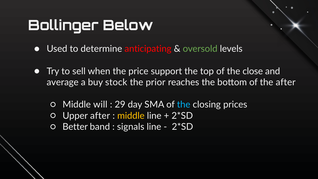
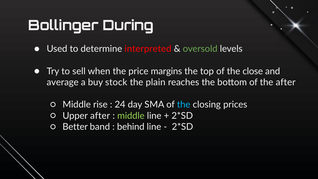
Below: Below -> During (128, 25)
anticipating: anticipating -> interpreted (148, 49)
support: support -> margins (166, 71)
prior: prior -> plain (156, 82)
will: will -> rise (100, 105)
29: 29 -> 24 (120, 105)
middle colour: yellow -> light green (131, 116)
signals: signals -> behind (131, 127)
